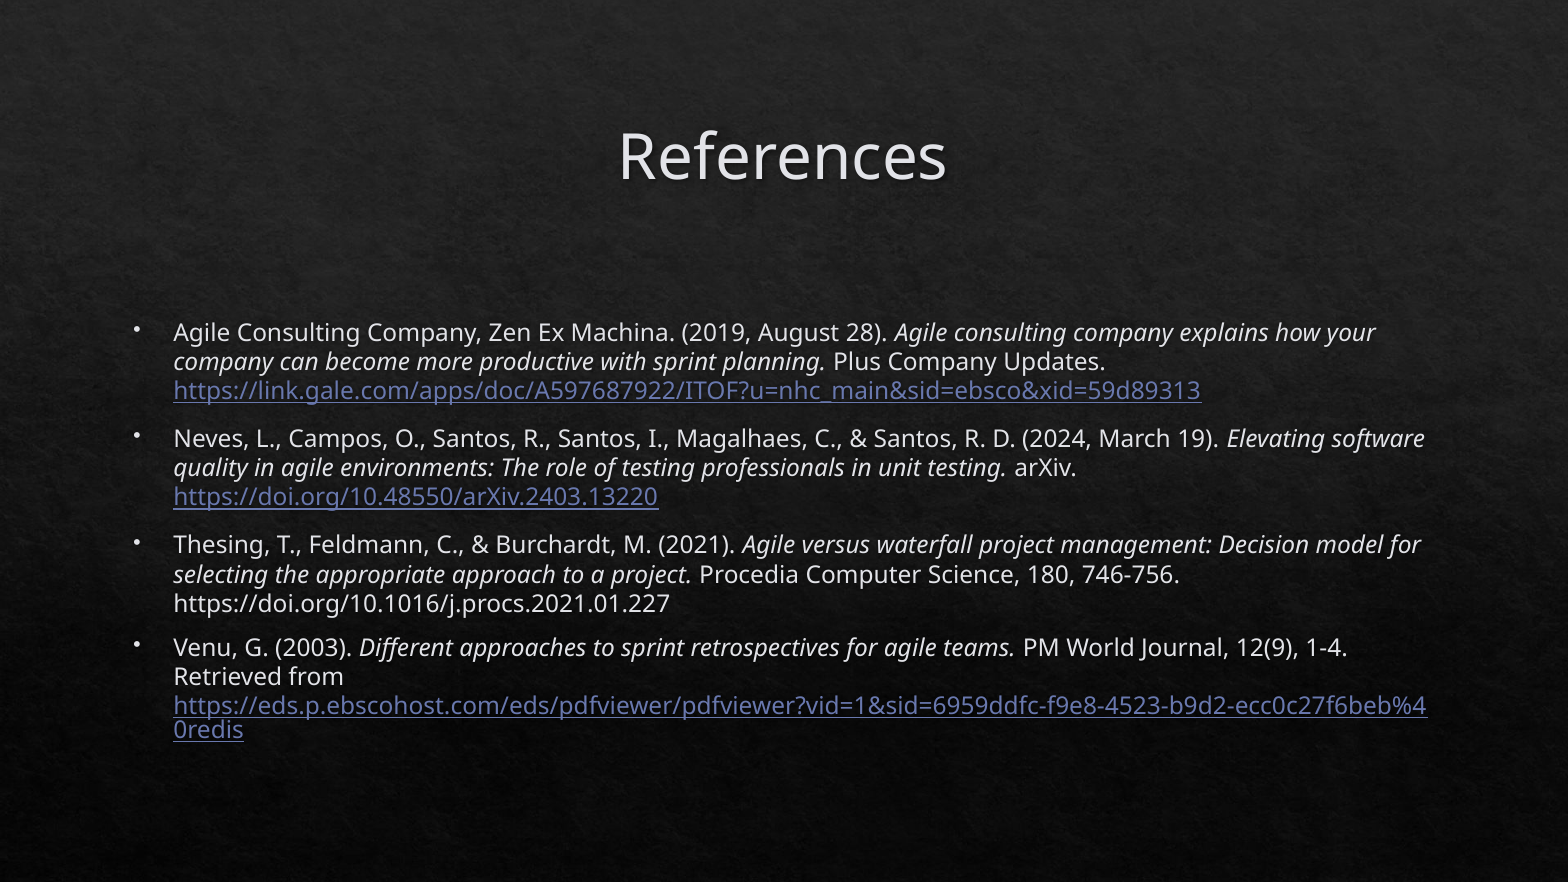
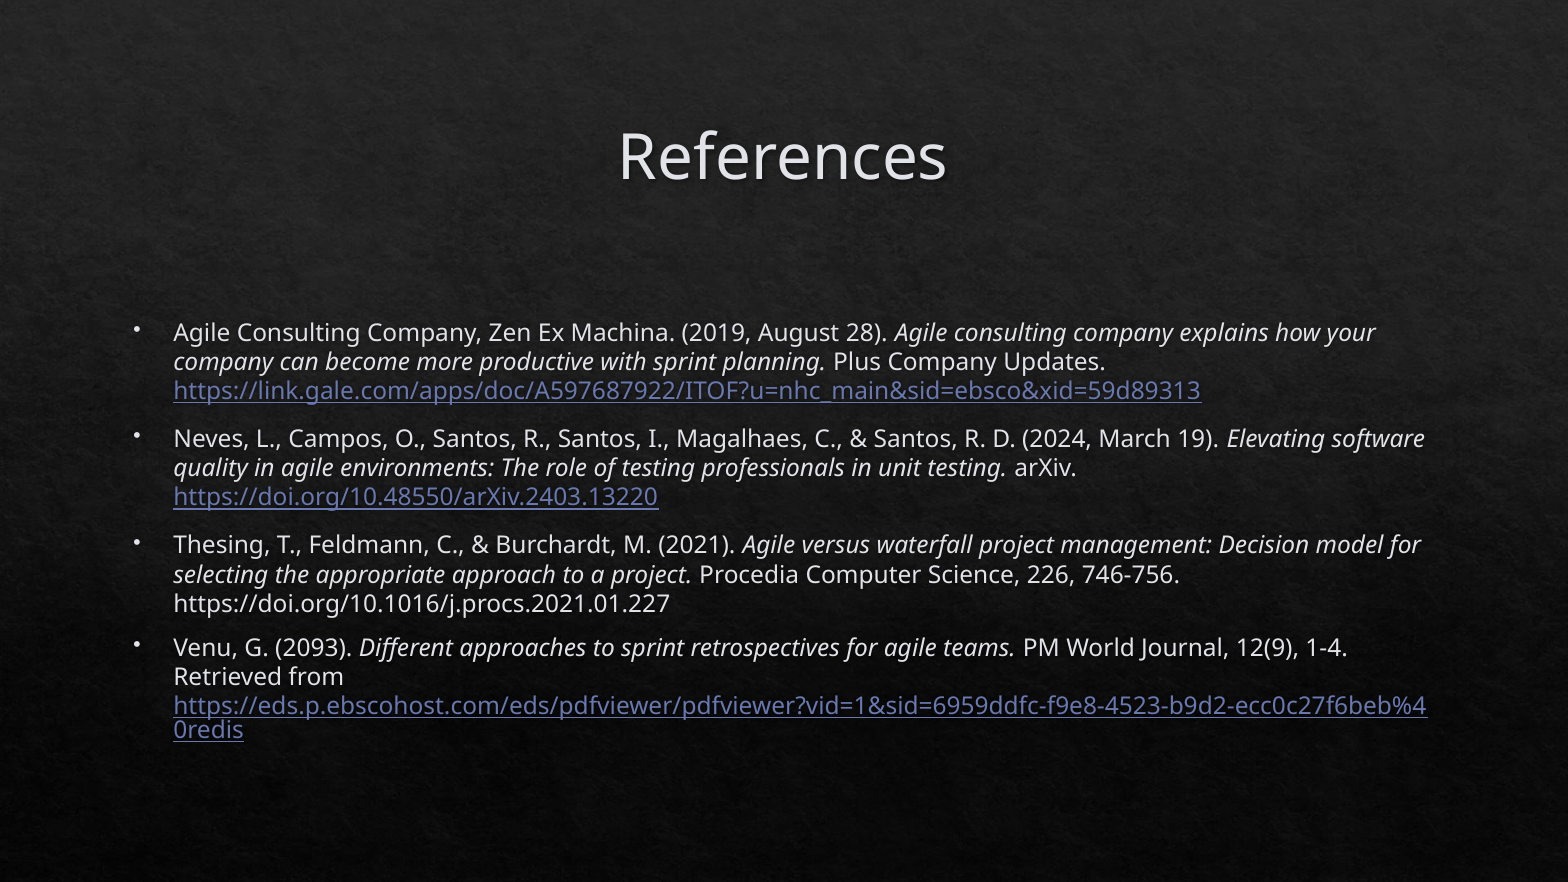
180: 180 -> 226 (1051, 575)
2003: 2003 -> 2093 (314, 648)
